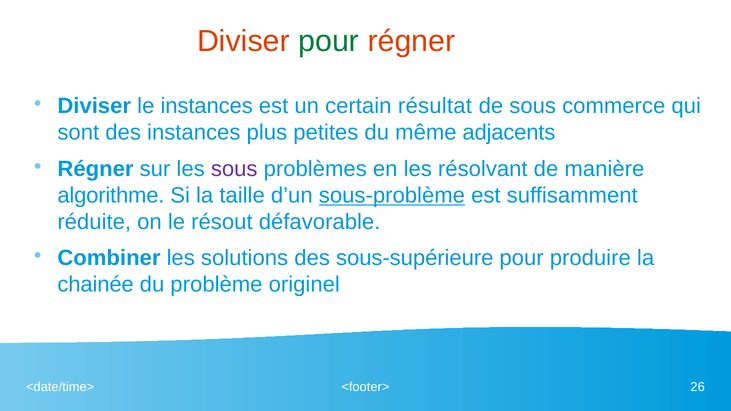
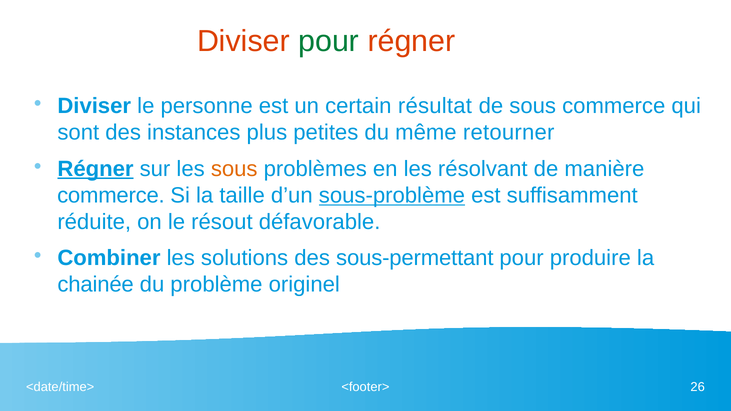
le instances: instances -> personne (207, 106)
adjacents: adjacents -> retourner (509, 133)
Régner underline: none -> present (95, 169)
sous colour: purple -> orange (234, 169)
algorithme: algorithme -> commerce (111, 196)
sous-supérieure: sous-supérieure -> sous-permettant (415, 258)
